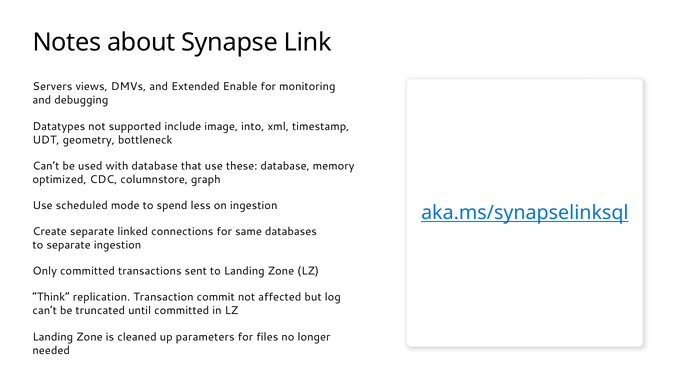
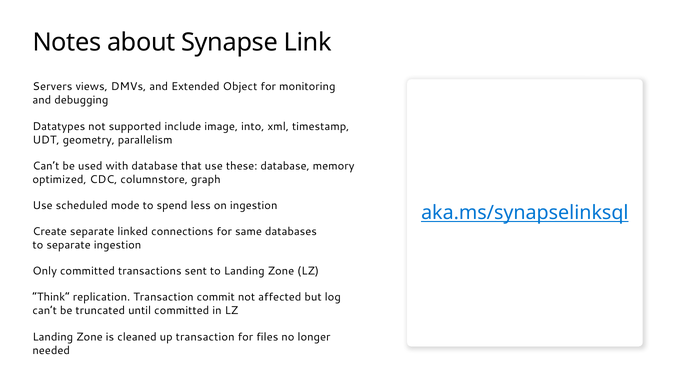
Enable: Enable -> Object (240, 87)
bottleneck: bottleneck -> parallelism (145, 140)
up parameters: parameters -> transaction (205, 337)
